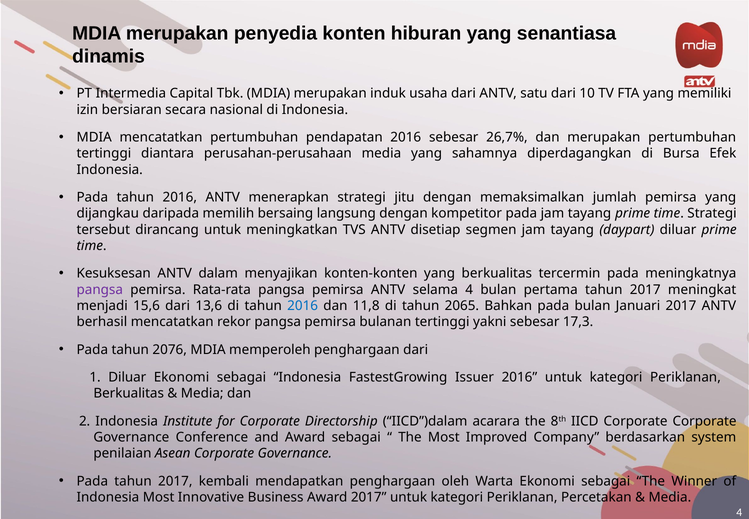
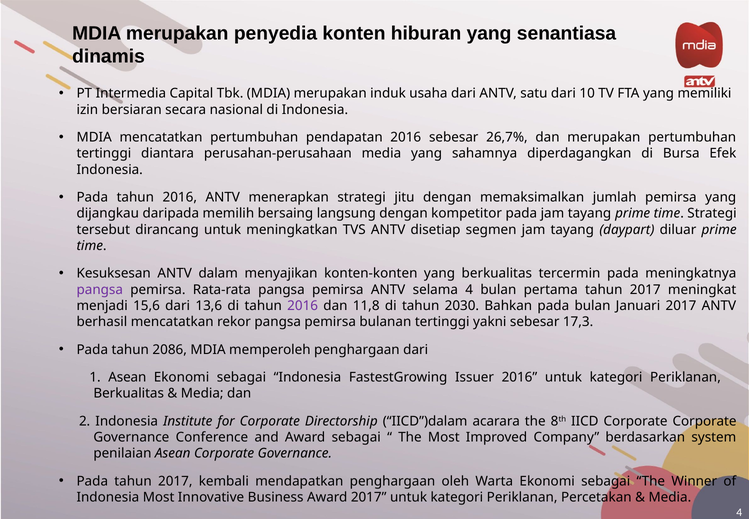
2016 colour: blue -> purple (303, 306)
2065: 2065 -> 2030 (462, 306)
2076: 2076 -> 2086 (170, 349)
1 Diluar: Diluar -> Asean (127, 377)
